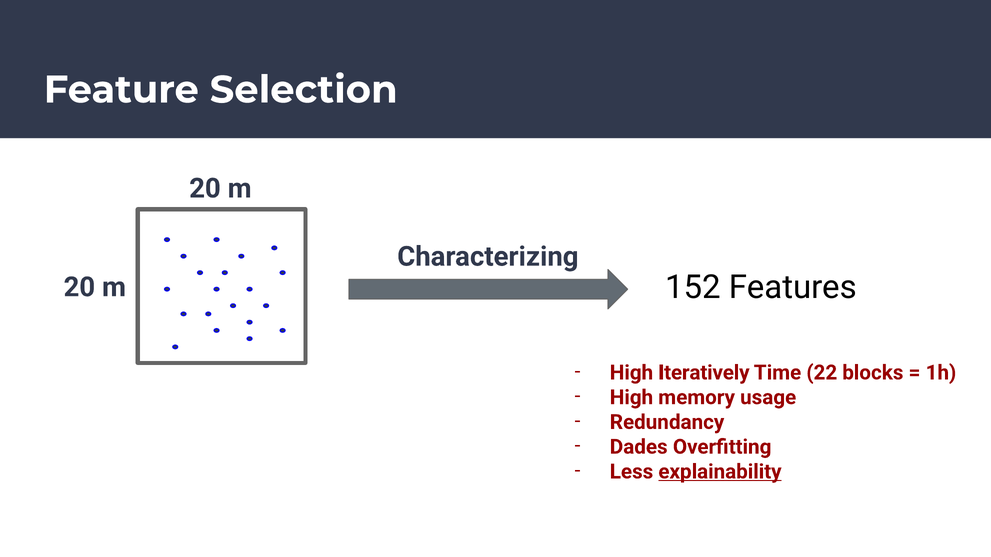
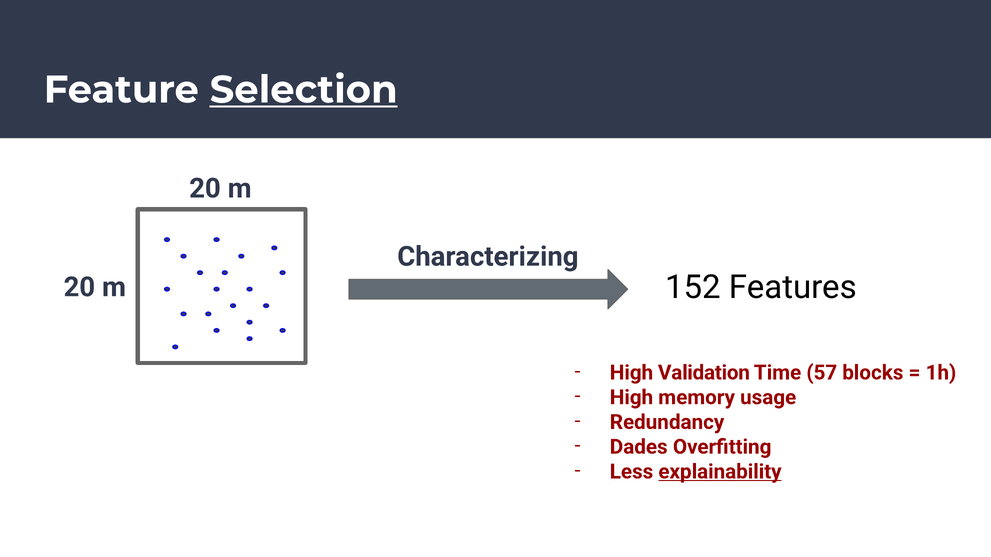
Selection underline: none -> present (304, 90)
Iteratively: Iteratively -> Validation (704, 373)
22: 22 -> 57 (822, 373)
